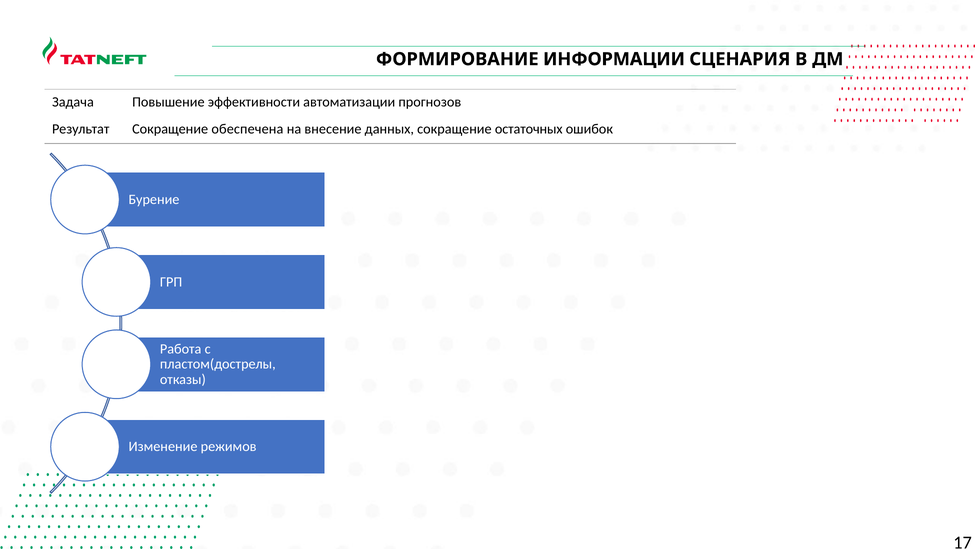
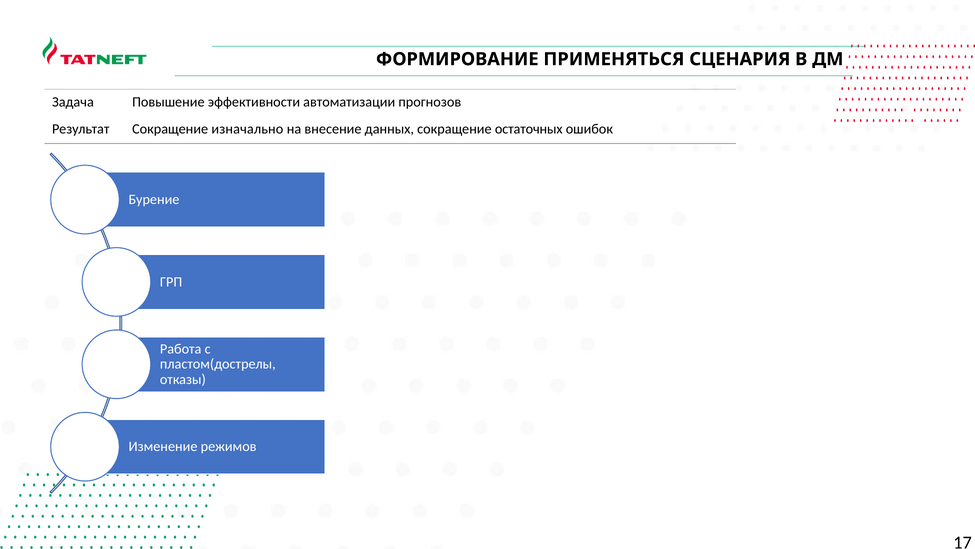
ИНФОРМАЦИИ: ИНФОРМАЦИИ -> ПРИМЕНЯТЬСЯ (614, 59)
обеспечена: обеспечена -> изначально (247, 129)
